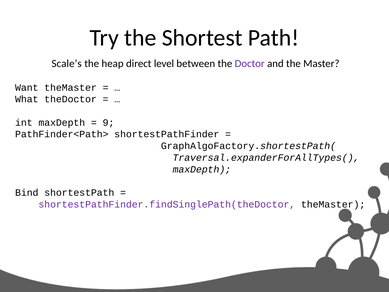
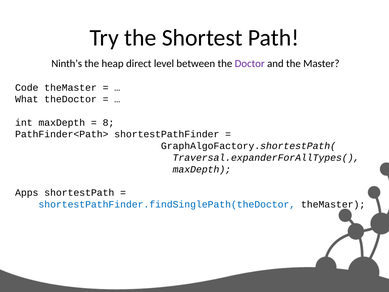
Scale’s: Scale’s -> Ninth’s (67, 64)
Want: Want -> Code (27, 87)
9: 9 -> 8 (108, 122)
Bind: Bind -> Apps (27, 193)
shortestPathFinder.findSinglePath(theDoctor colour: purple -> blue (167, 204)
